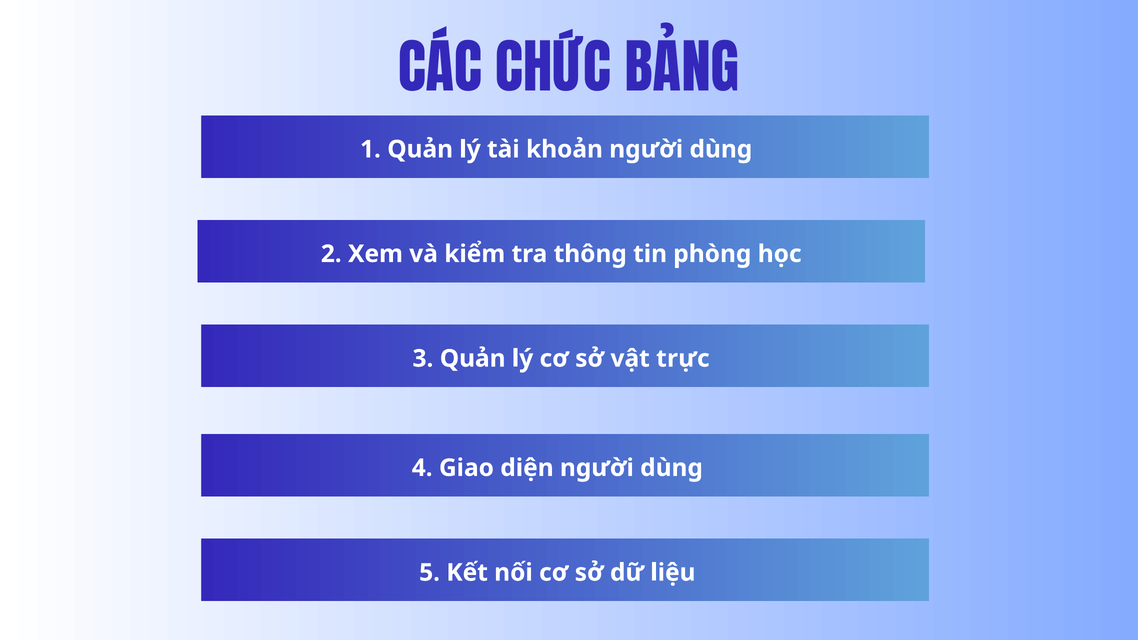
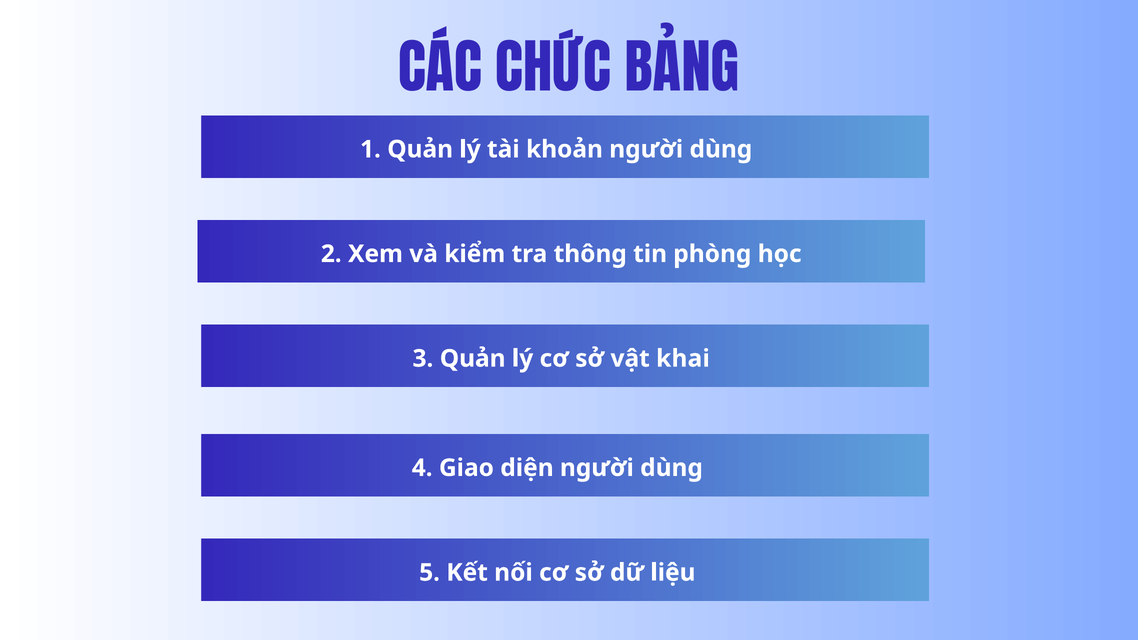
trực: trực -> khai (683, 359)
